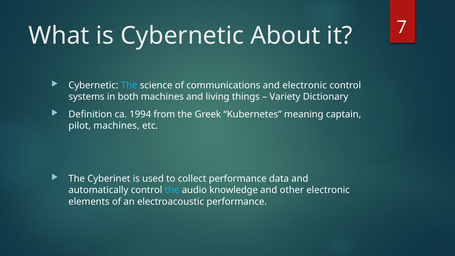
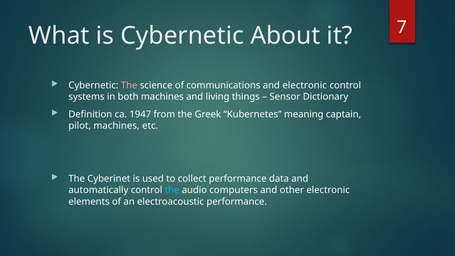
The colour: light blue -> pink (129, 85)
Variety: Variety -> Sensor (285, 97)
1994: 1994 -> 1947 (140, 114)
knowledge: knowledge -> computers (234, 190)
